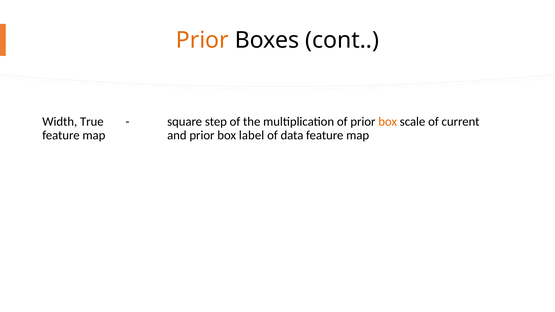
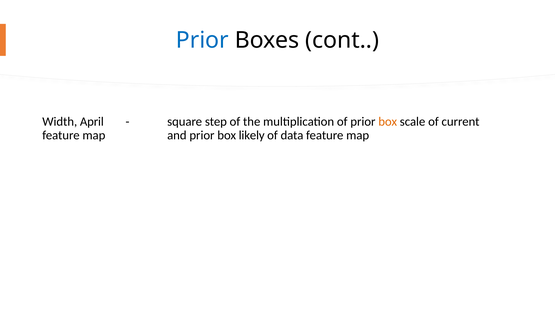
Prior colour: orange -> blue (202, 40)
True: True -> April (92, 122)
label: label -> likely (252, 135)
